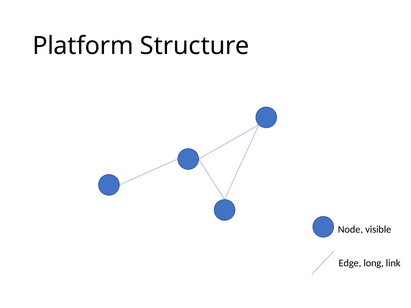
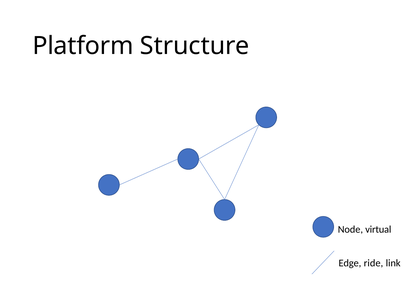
visible: visible -> virtual (378, 230)
long: long -> ride (374, 263)
